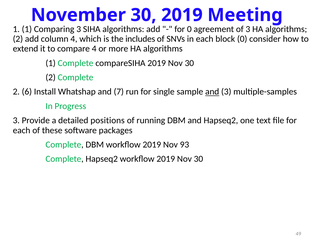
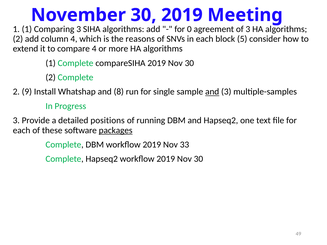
includes: includes -> reasons (140, 39)
block 0: 0 -> 5 (242, 39)
6: 6 -> 9 (27, 92)
7: 7 -> 8 (119, 92)
packages underline: none -> present (116, 130)
93: 93 -> 33 (185, 145)
